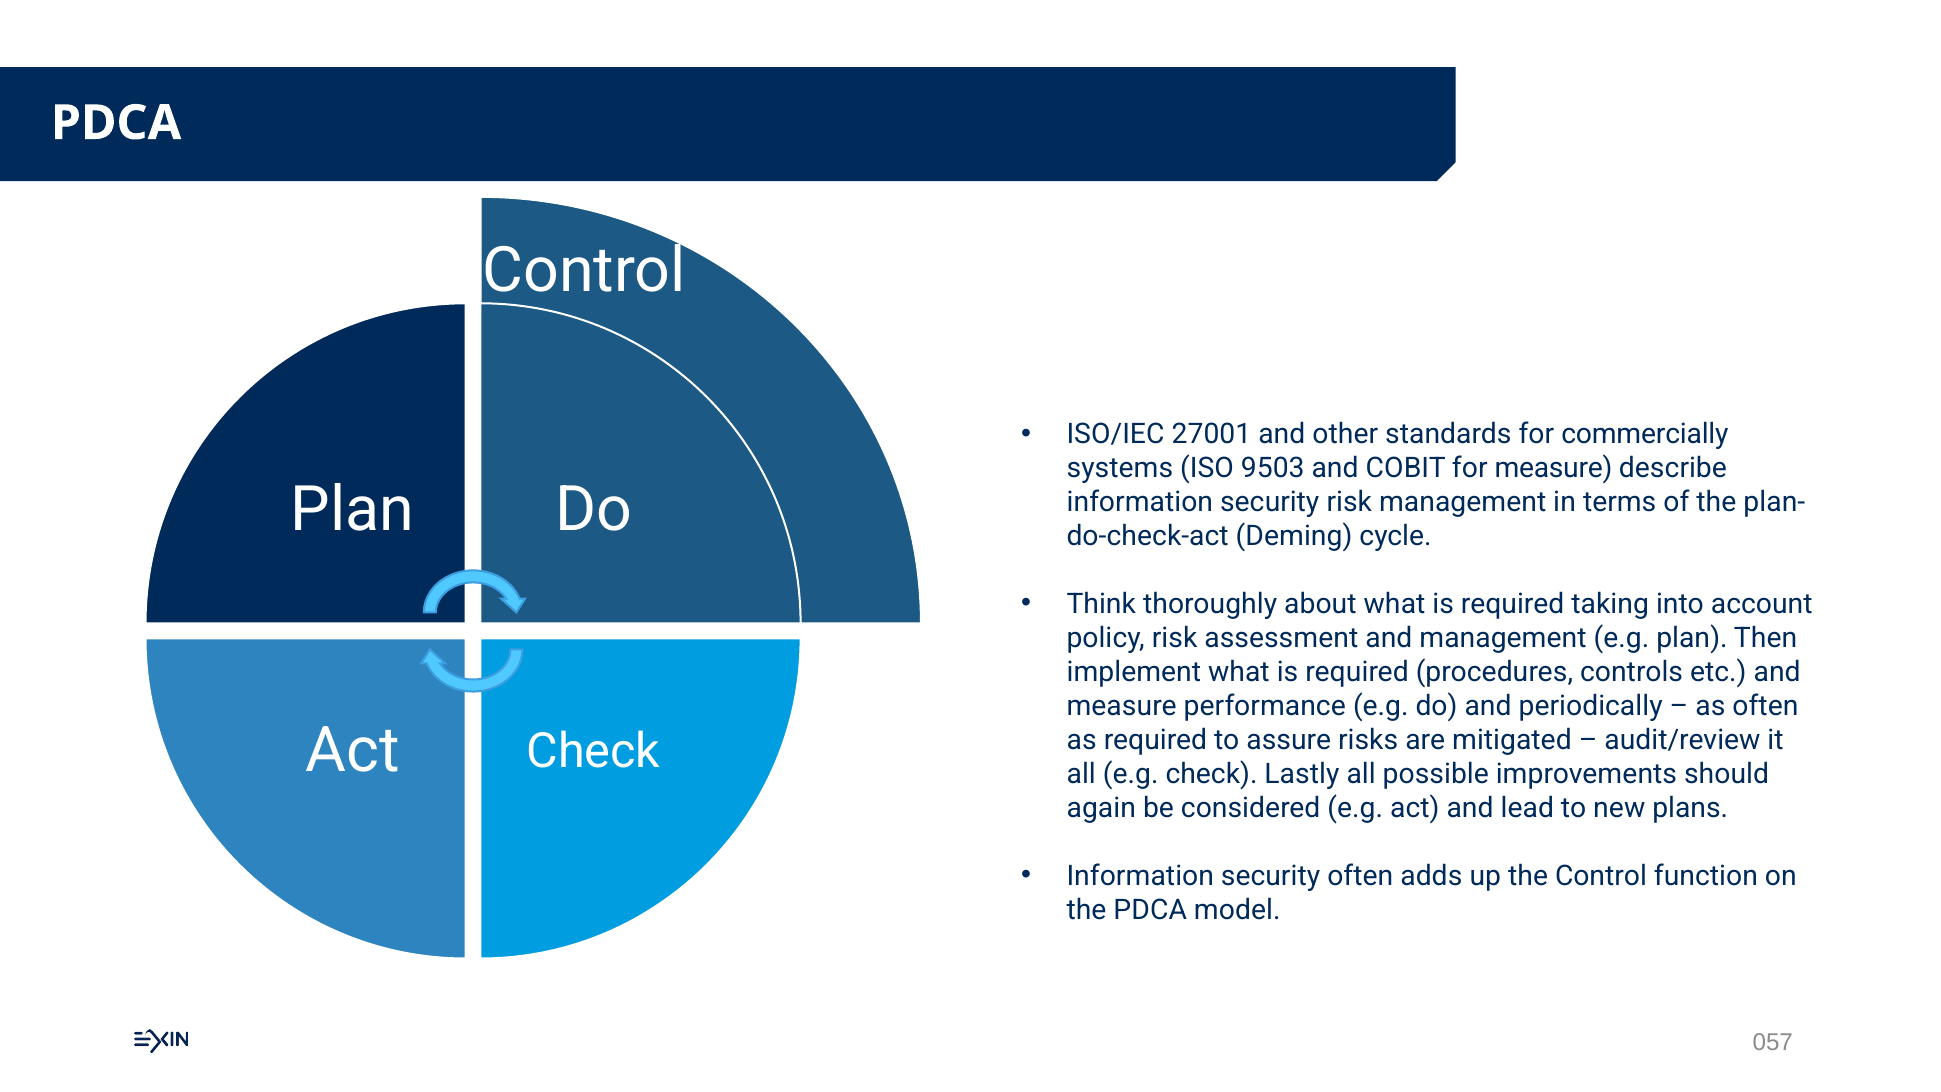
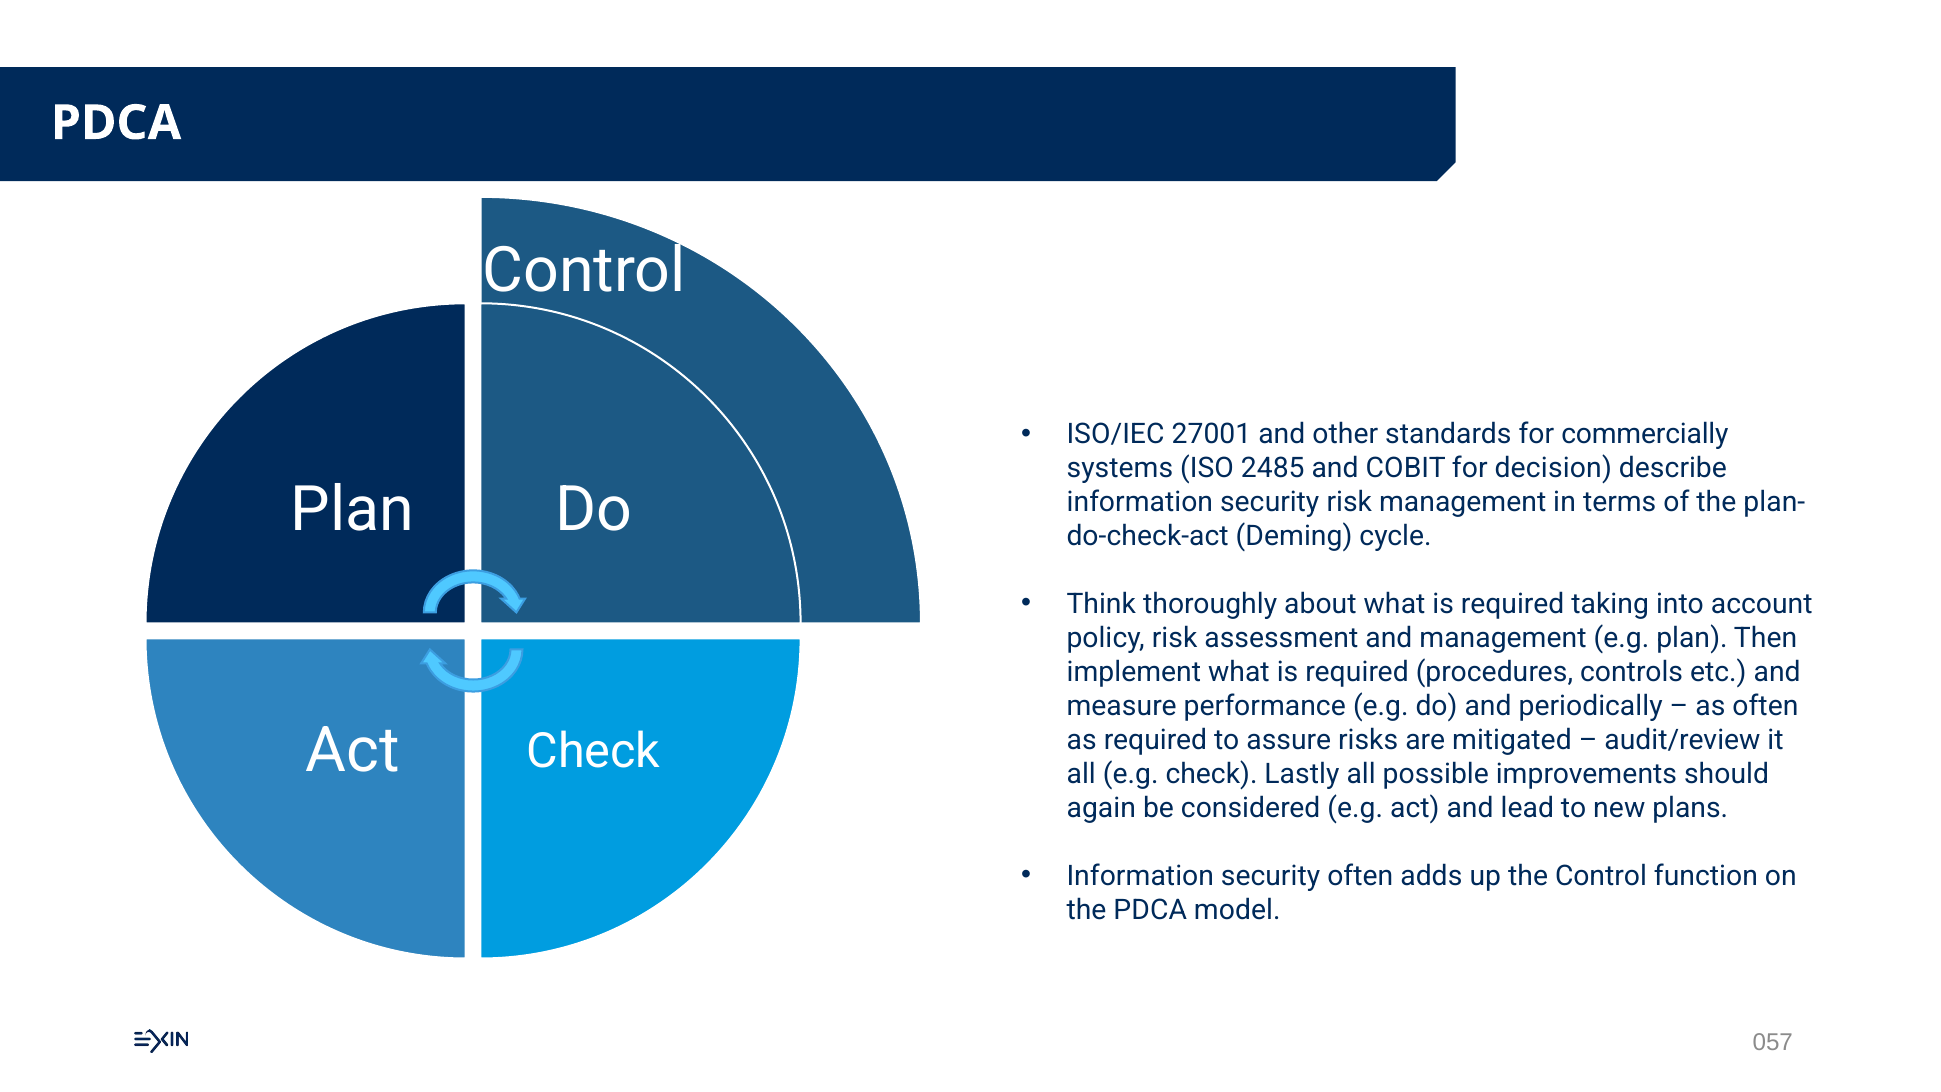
9503: 9503 -> 2485 (1273, 468)
for measure: measure -> decision (1553, 468)
